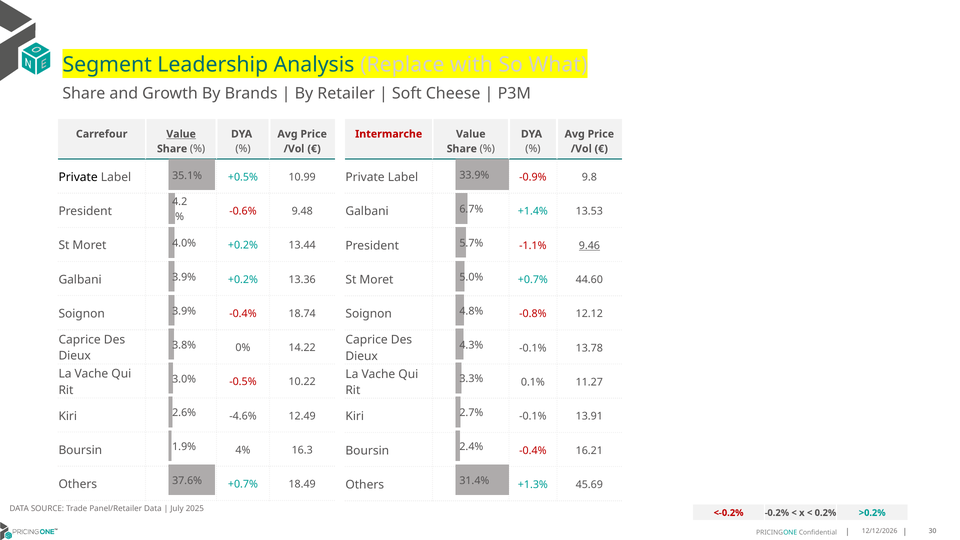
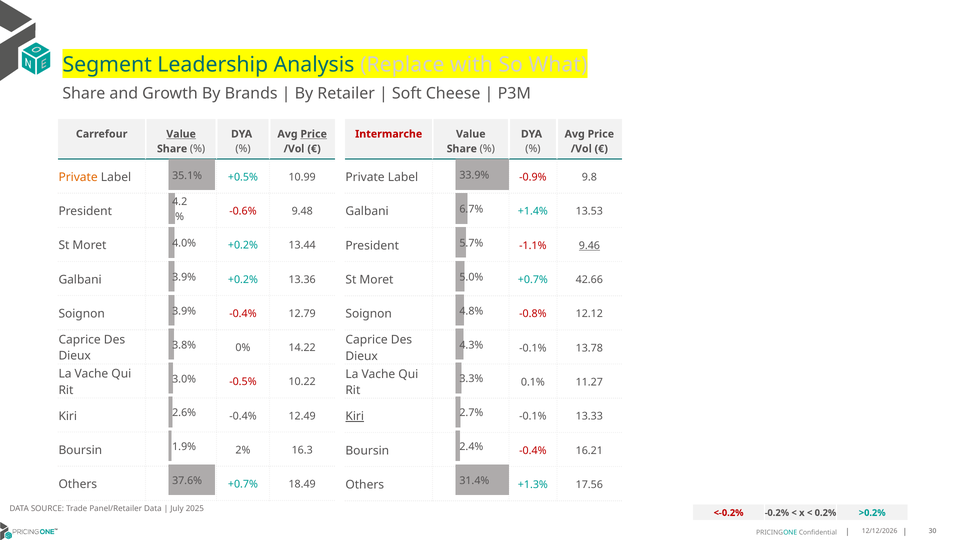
Price underline: none -> present (314, 134)
Private colour: black -> orange (78, 177)
44.60: 44.60 -> 42.66 (589, 280)
18.74: 18.74 -> 12.79 (302, 314)
Kiri -4.6%: -4.6% -> -0.4% (243, 416)
Kiri underline: none -> present (355, 416)
13.91: 13.91 -> 13.33 (589, 416)
4%: 4% -> 2% (243, 450)
45.69: 45.69 -> 17.56 (589, 485)
